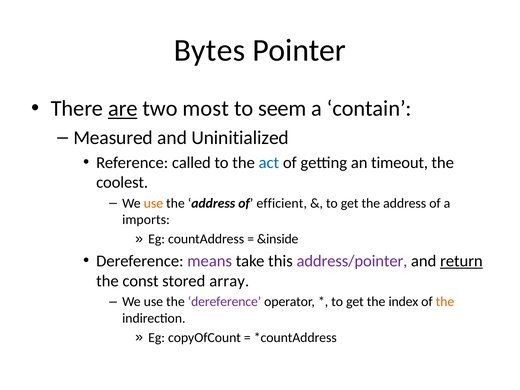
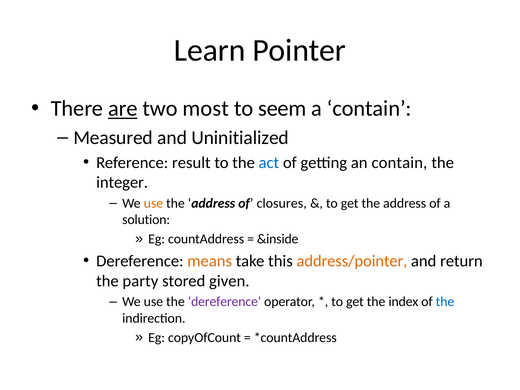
Bytes: Bytes -> Learn (210, 50)
called: called -> result (191, 163)
an timeout: timeout -> contain (399, 163)
coolest: coolest -> integer (122, 182)
efficient: efficient -> closures (282, 203)
imports: imports -> solution (146, 220)
means colour: purple -> orange (210, 261)
address/pointer colour: purple -> orange (352, 261)
return underline: present -> none (461, 261)
const: const -> party (140, 281)
array: array -> given (229, 281)
the colour: orange -> blue (445, 302)
